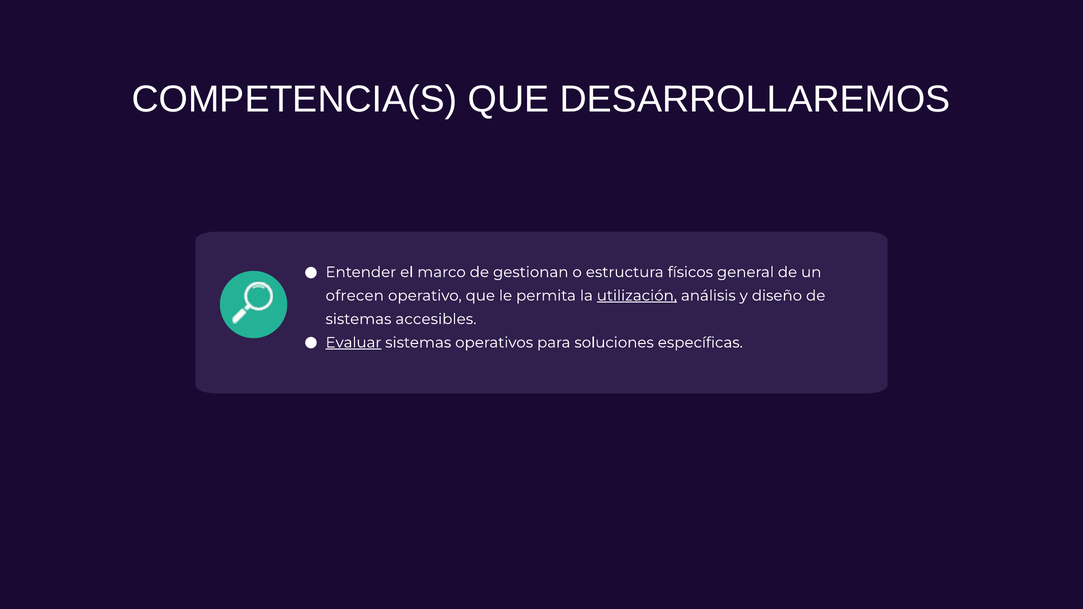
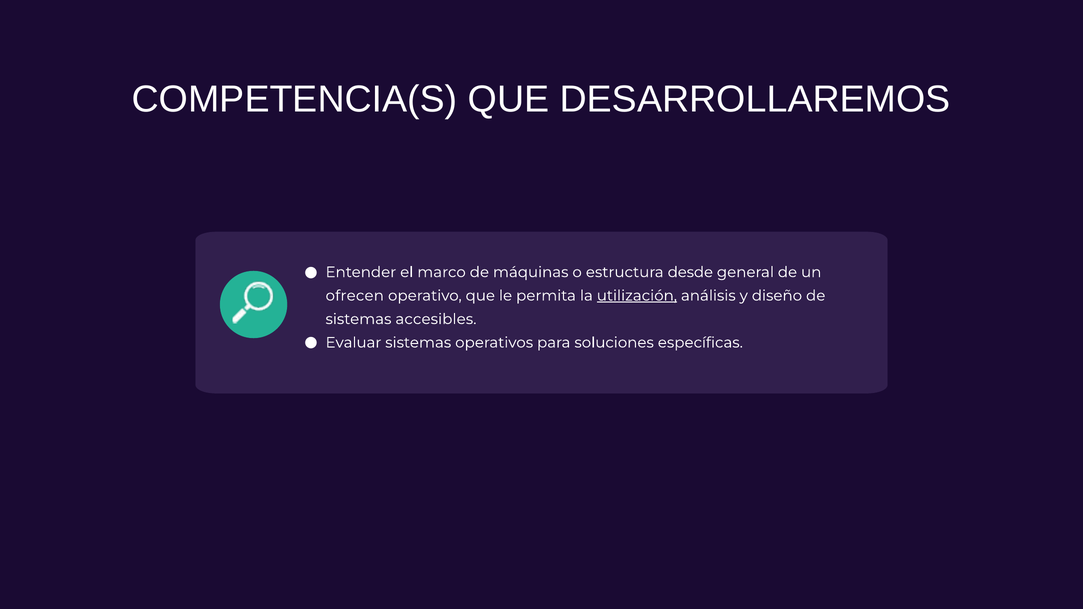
gestionan: gestionan -> máquinas (531, 272)
físicos: físicos -> desde (690, 272)
Evaluar underline: present -> none (353, 343)
